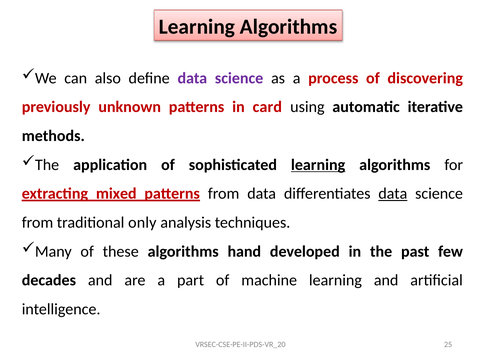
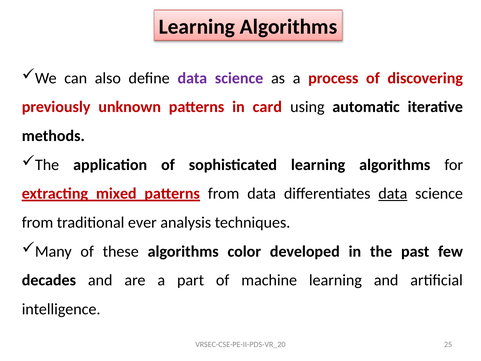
learning underline: present -> none (318, 165)
only: only -> ever (142, 222)
hand: hand -> color (244, 251)
